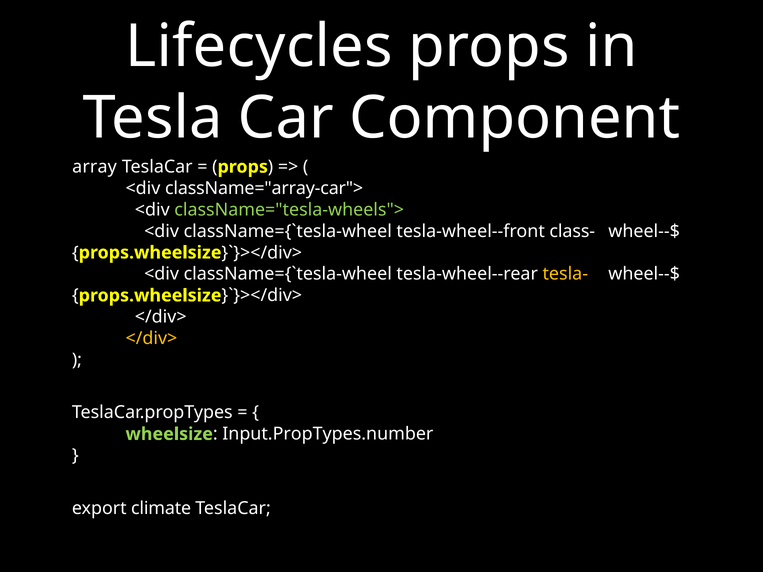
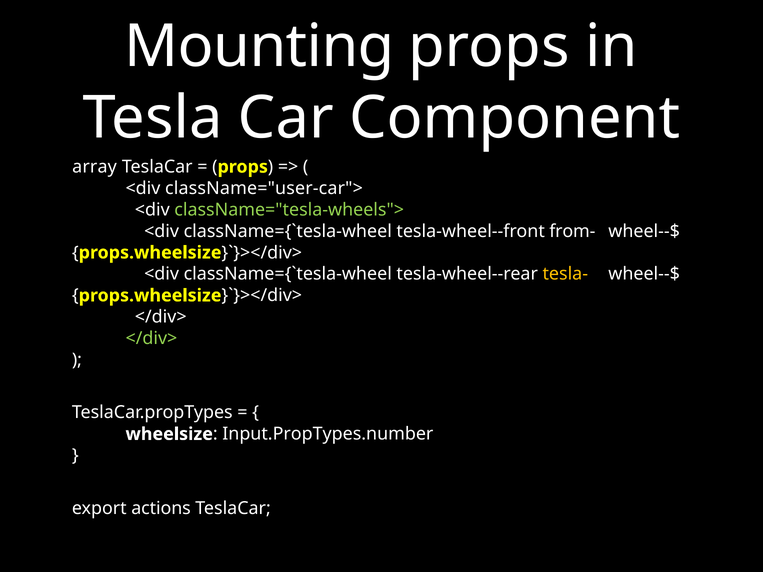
Lifecycles: Lifecycles -> Mounting (259, 47)
className="array-car">: className="array-car"> -> className="user-car"> (264, 188)
class-: class- -> from- (572, 231)
</div> colour: yellow -> light green (151, 339)
wheelsize colour: light green -> white (169, 434)
climate: climate -> actions (161, 508)
